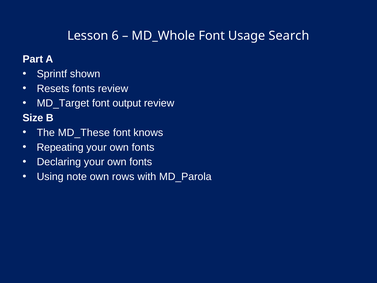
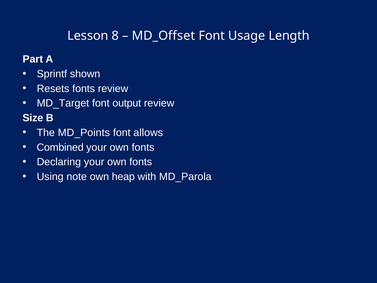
6: 6 -> 8 (115, 36)
MD_Whole: MD_Whole -> MD_Offset (163, 36)
Search: Search -> Length (289, 36)
MD_These: MD_These -> MD_Points (84, 132)
knows: knows -> allows (148, 132)
Repeating: Repeating -> Combined (60, 147)
rows: rows -> heap (123, 176)
